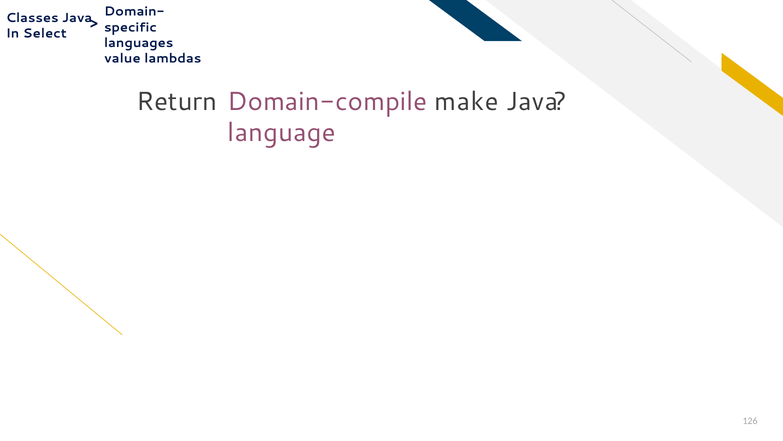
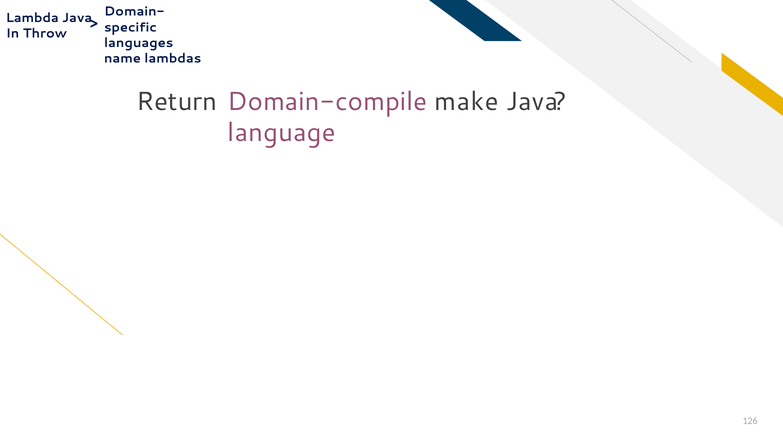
Classes: Classes -> Lambda (32, 18)
Select: Select -> Throw (45, 33)
value: value -> name (122, 59)
